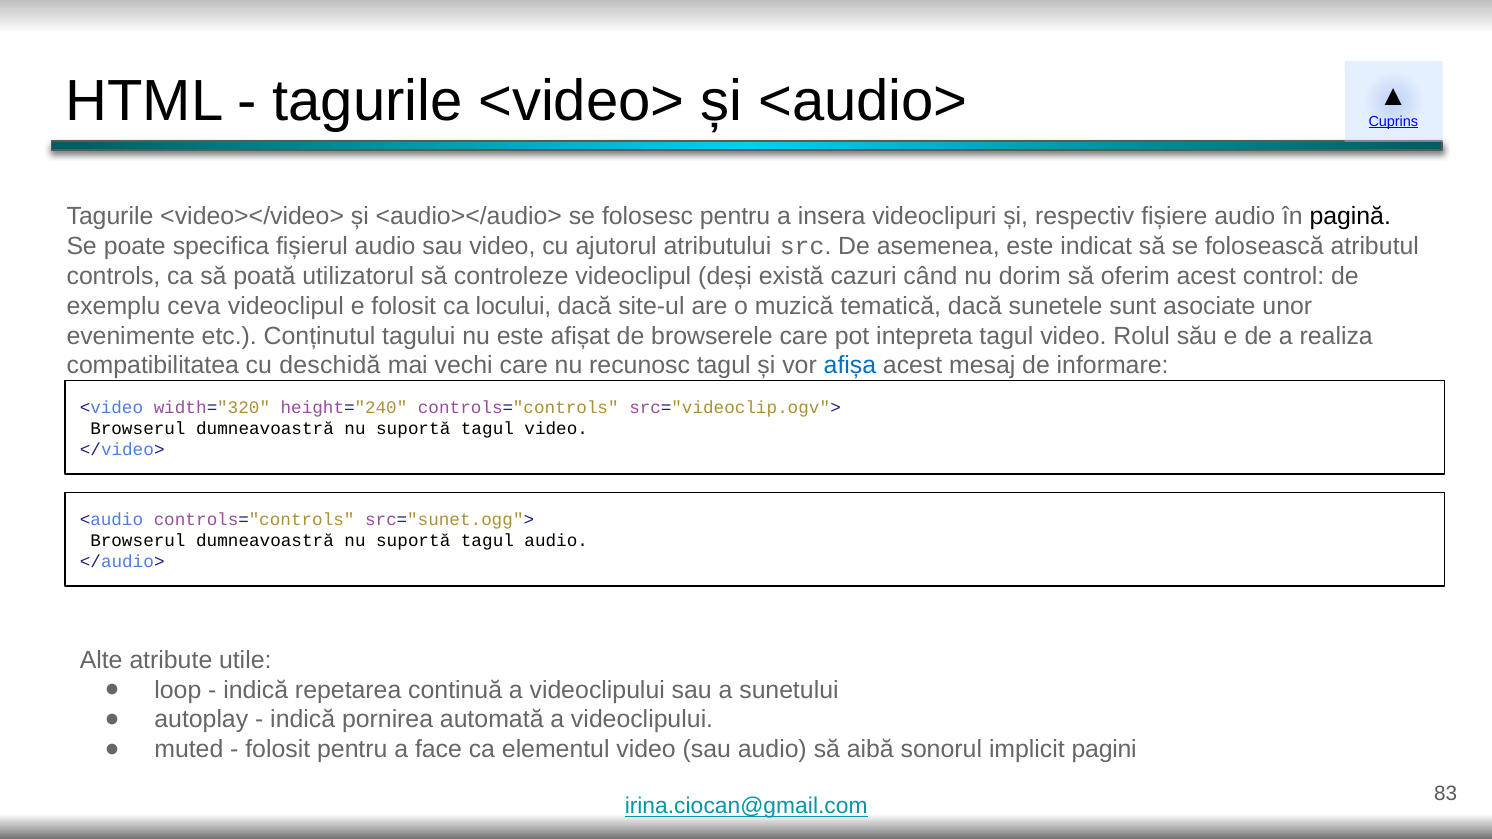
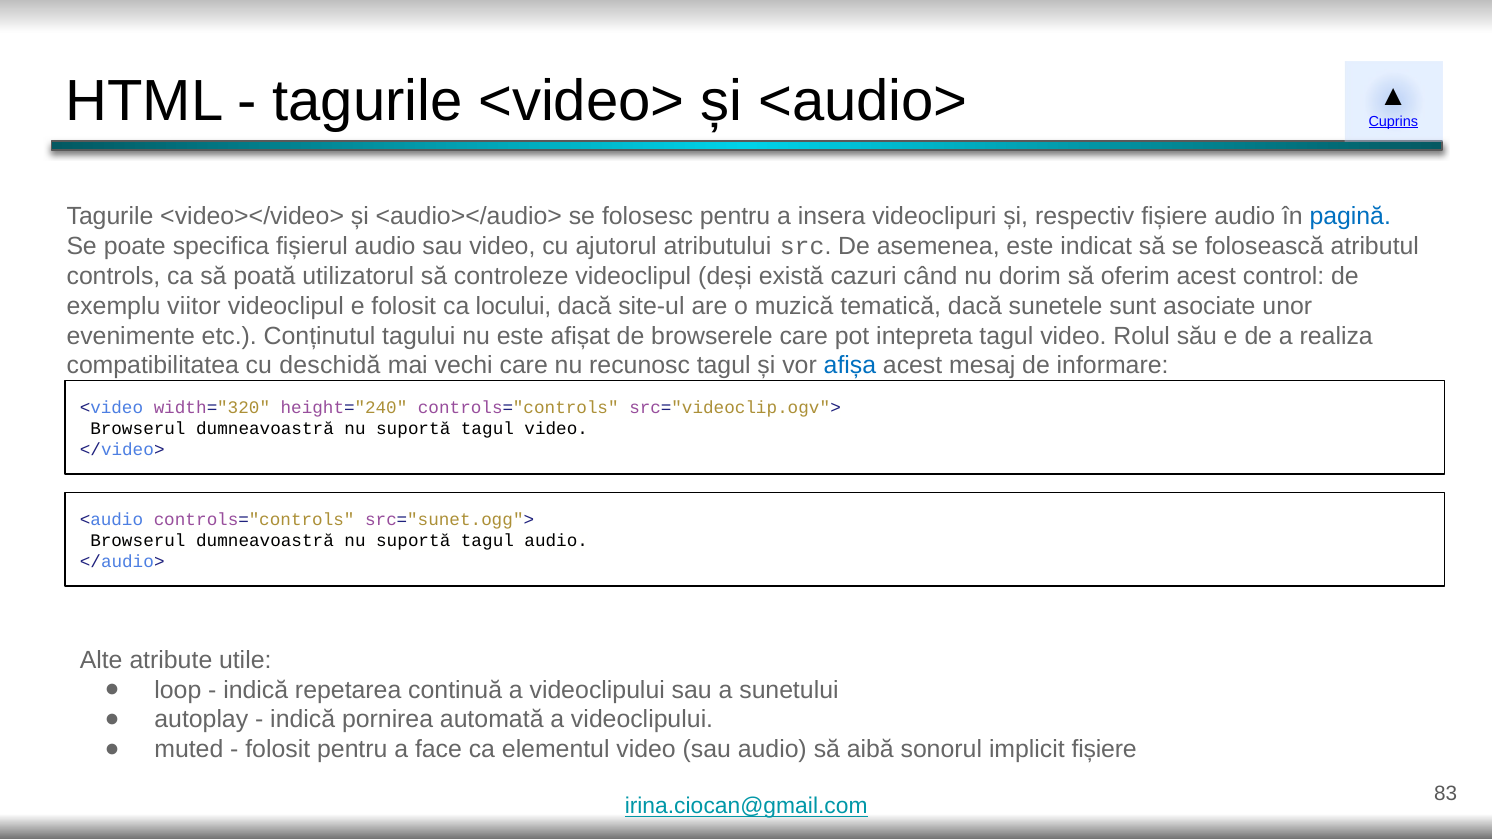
pagină colour: black -> blue (1350, 217)
ceva: ceva -> viitor (194, 306)
implicit pagini: pagini -> fișiere (1104, 750)
